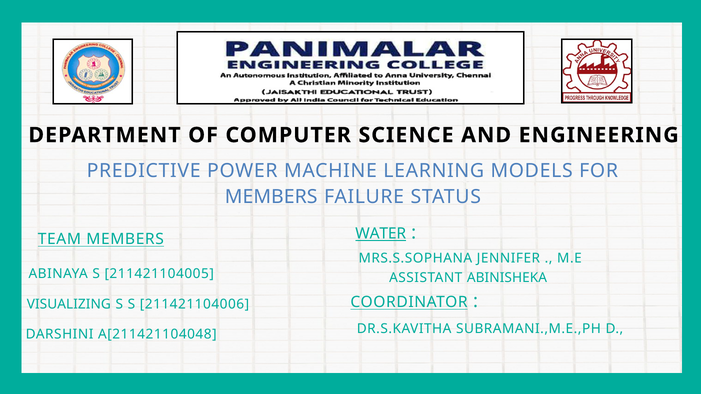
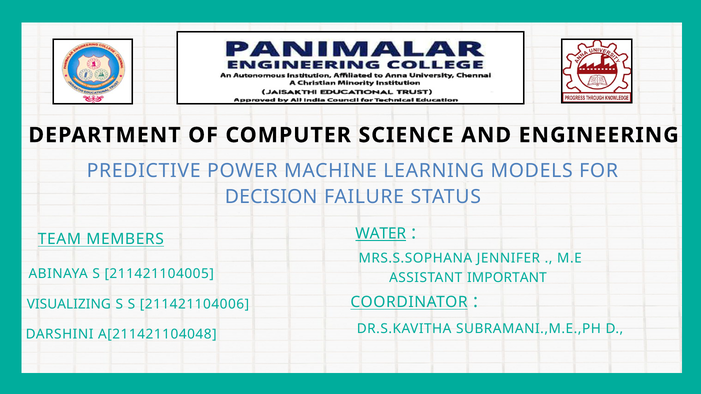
MEMBERS: MEMBERS -> DECISION (271, 197)
ABINISHEKA: ABINISHEKA -> IMPORTANT (507, 278)
